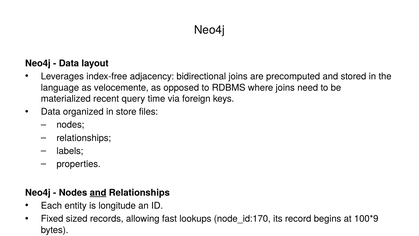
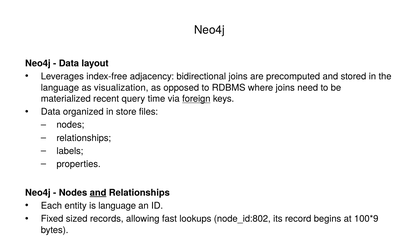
velocemente: velocemente -> visualization (121, 88)
foreign underline: none -> present (196, 99)
is longitude: longitude -> language (117, 206)
node_id:170: node_id:170 -> node_id:802 (242, 219)
